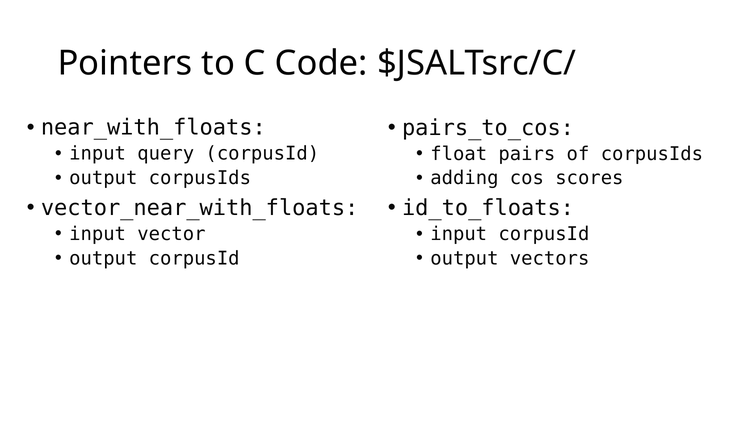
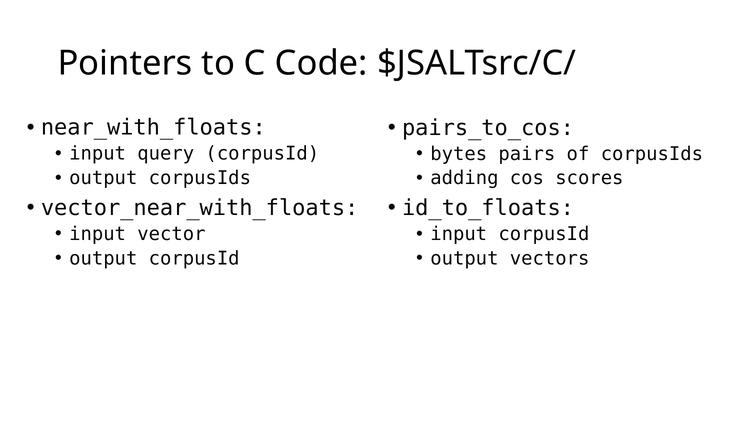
float: float -> bytes (459, 154)
